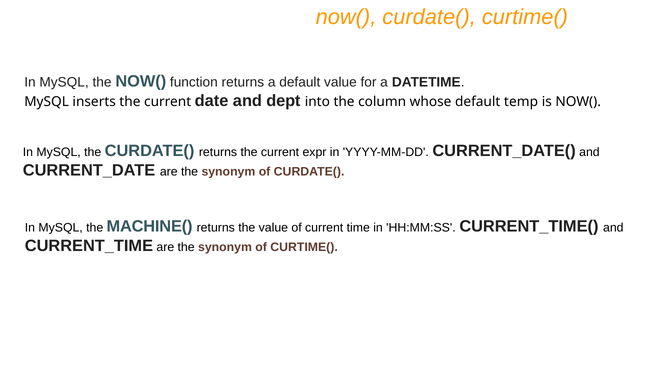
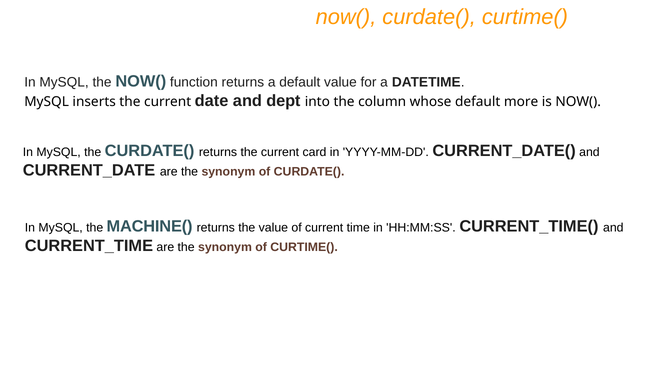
temp: temp -> more (521, 102)
expr: expr -> card (314, 152)
